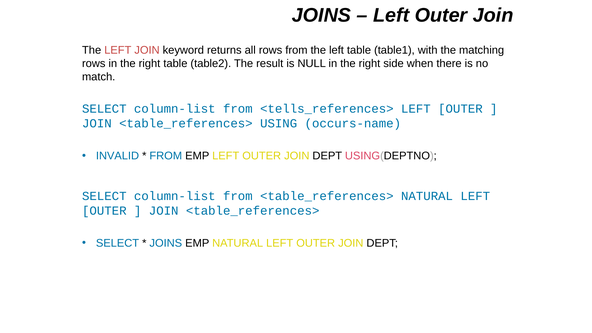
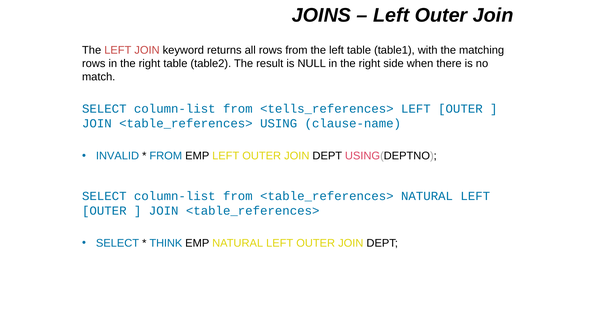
occurs-name: occurs-name -> clause-name (353, 124)
JOINS: JOINS -> THINK (166, 243)
